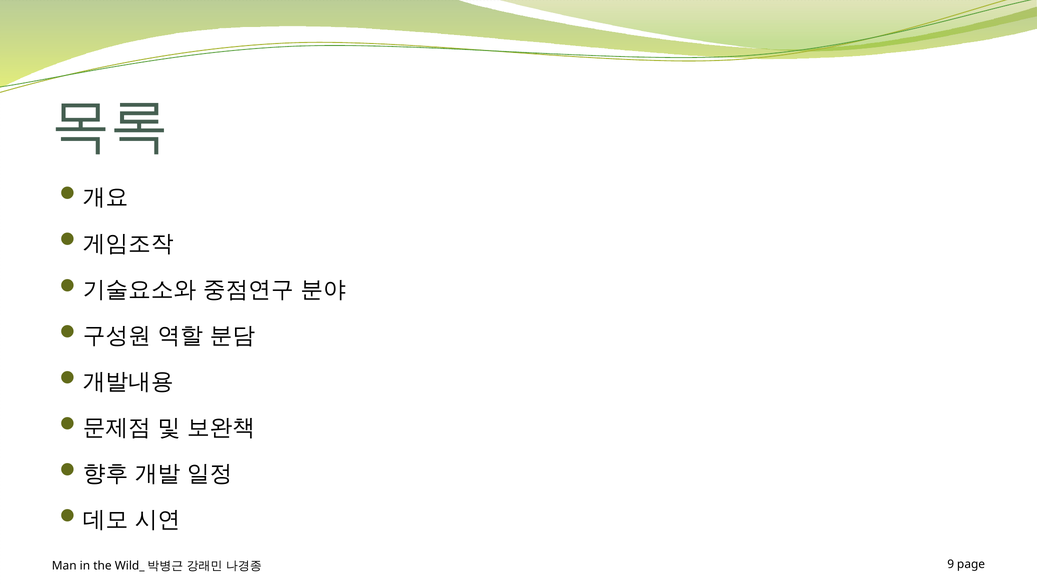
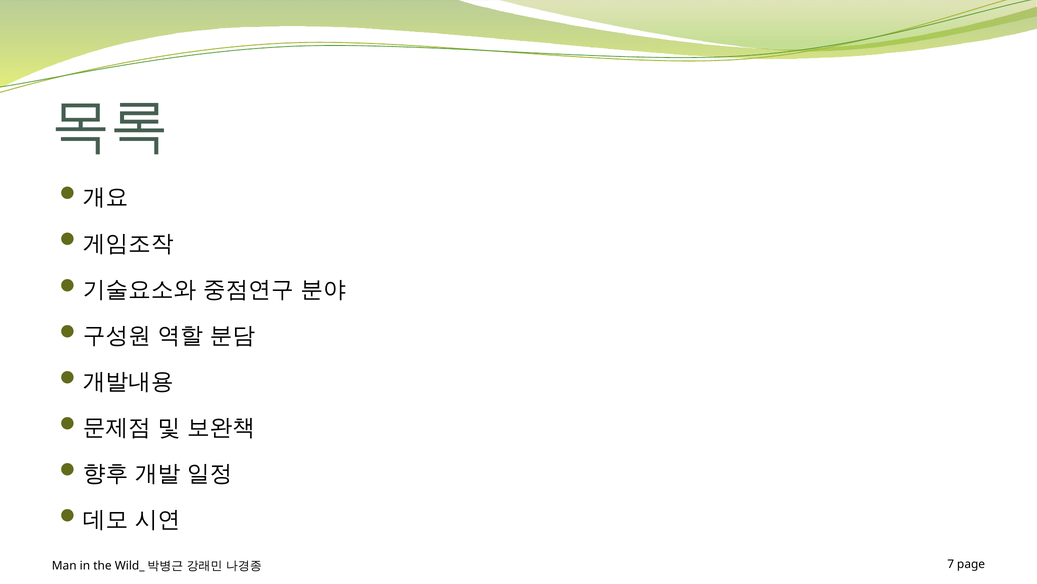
9: 9 -> 7 (951, 563)
